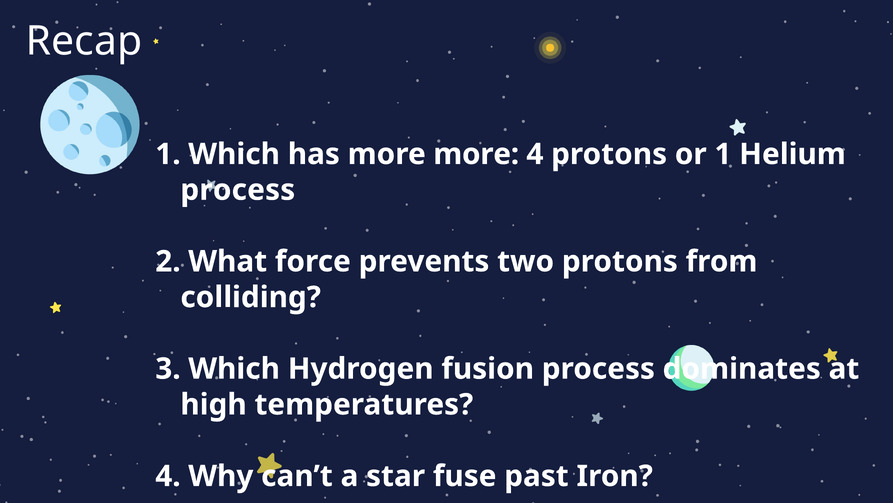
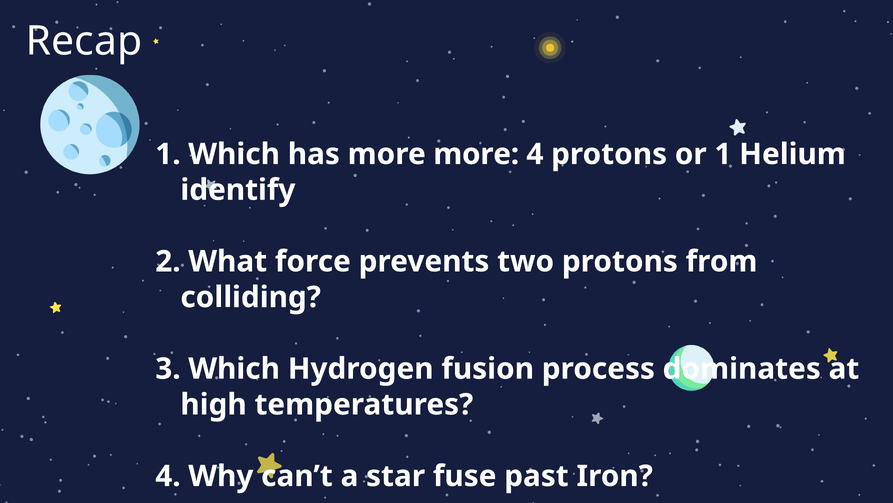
process: process -> identify (238, 190)
